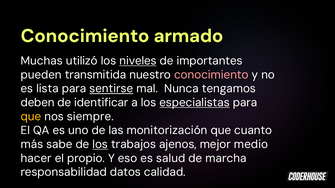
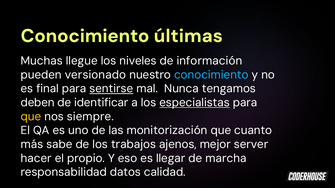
armado: armado -> últimas (188, 36)
utilizó: utilizó -> llegue (82, 61)
niveles underline: present -> none (138, 61)
importantes: importantes -> información (209, 61)
transmitida: transmitida -> versionado (95, 75)
conocimiento colour: pink -> light blue (211, 75)
lista: lista -> final (48, 89)
los underline: present -> none (100, 145)
medio: medio -> server (251, 145)
salud: salud -> llegar (171, 159)
